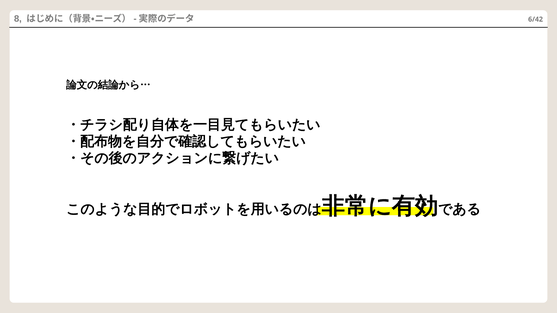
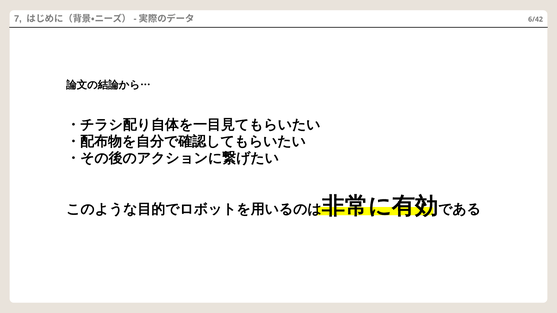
8: 8 -> 7 (18, 19)
